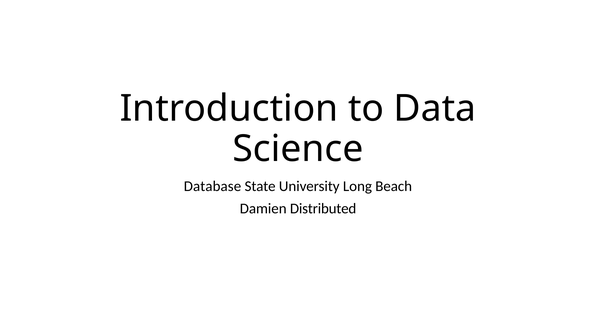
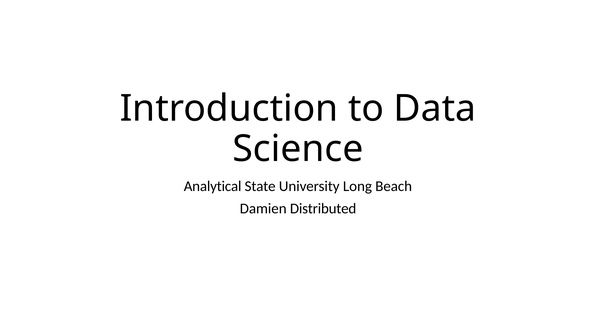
Database: Database -> Analytical (213, 186)
